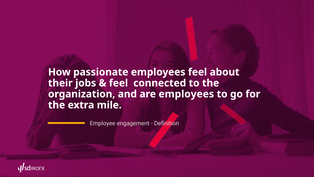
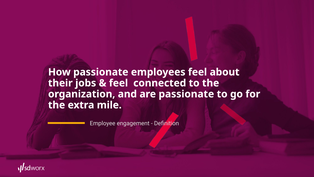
are employees: employees -> passionate (186, 94)
